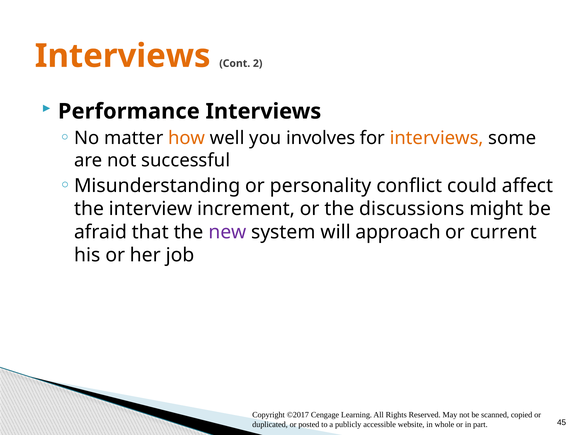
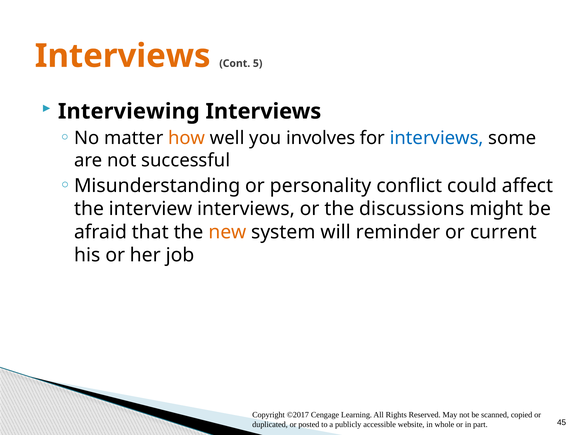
2: 2 -> 5 (258, 63)
Performance: Performance -> Interviewing (129, 111)
interviews colour: orange -> blue (437, 138)
interview increment: increment -> interviews (246, 209)
new colour: purple -> orange (227, 232)
approach: approach -> reminder (398, 232)
